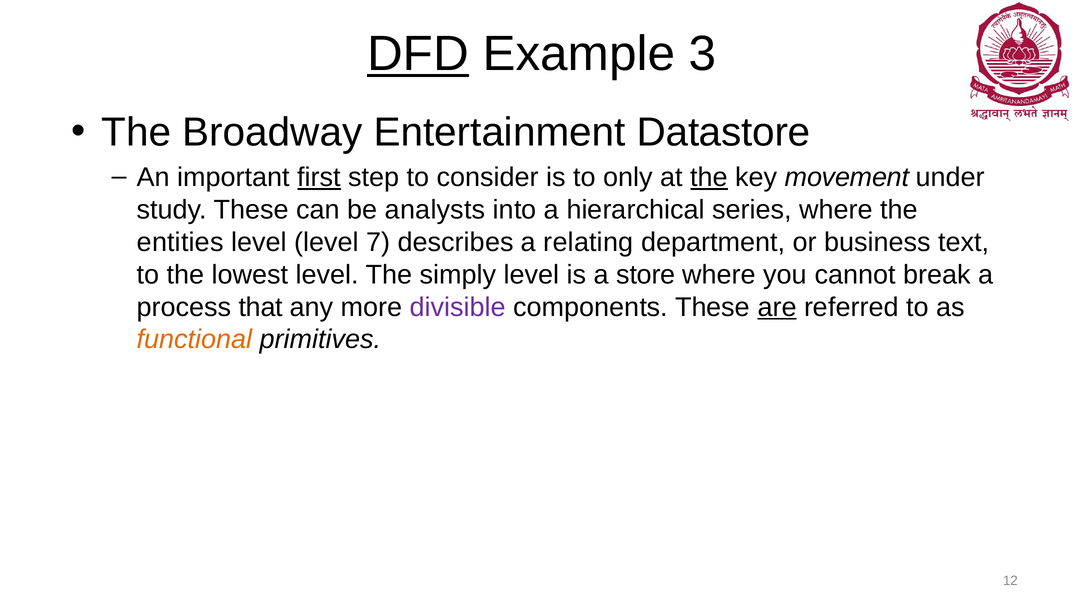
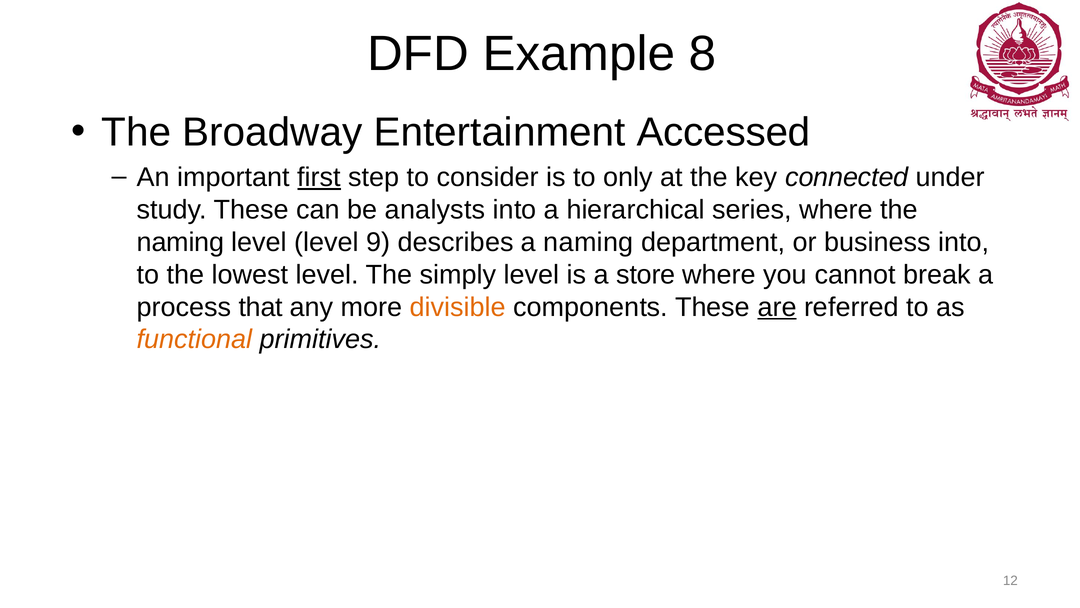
DFD underline: present -> none (418, 54)
3: 3 -> 8 (703, 54)
Datastore: Datastore -> Accessed (724, 132)
the underline: present -> none (709, 177)
movement: movement -> connected (847, 177)
entities: entities -> naming (180, 242)
7: 7 -> 9 (378, 242)
a relating: relating -> naming (588, 242)
business text: text -> into (964, 242)
divisible colour: purple -> orange (458, 307)
